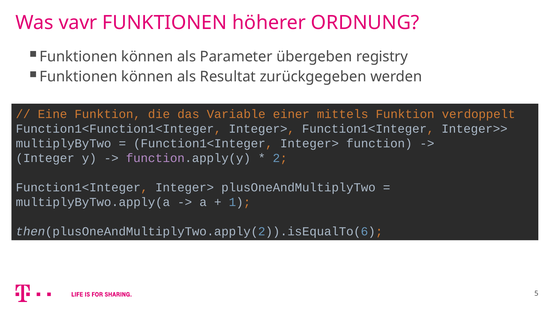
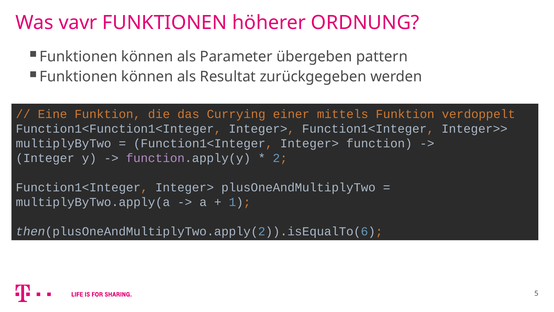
registry: registry -> pattern (382, 56)
Variable: Variable -> Currying (236, 114)
